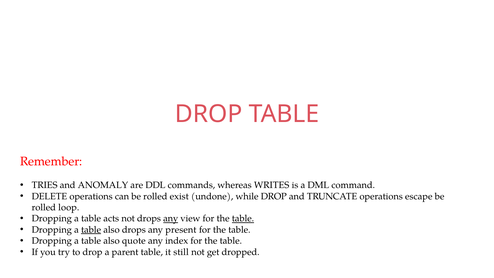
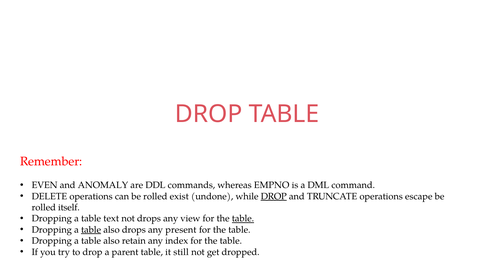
TRIES: TRIES -> EVEN (45, 185)
WRITES: WRITES -> EMPNO (272, 185)
DROP underline: none -> present (274, 196)
loop: loop -> itself (69, 207)
acts: acts -> text (111, 218)
any underline: present -> none (171, 218)
quote: quote -> retain (134, 241)
